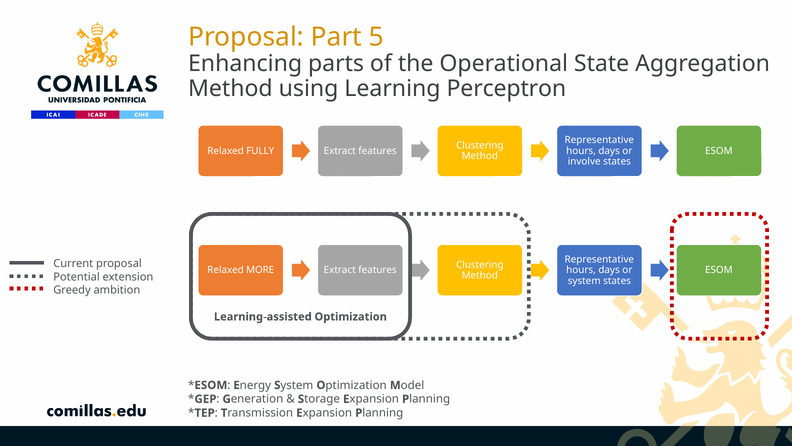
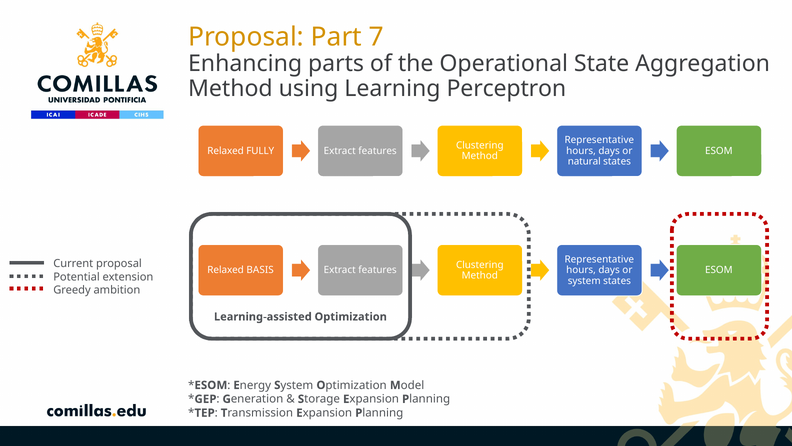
5: 5 -> 7 (376, 37)
involve: involve -> natural (584, 161)
MORE: MORE -> BASIS (260, 270)
